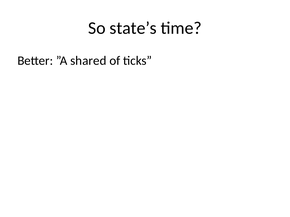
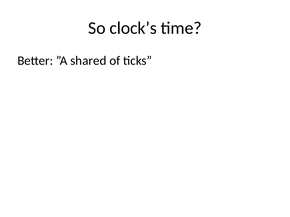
state’s: state’s -> clock’s (133, 28)
